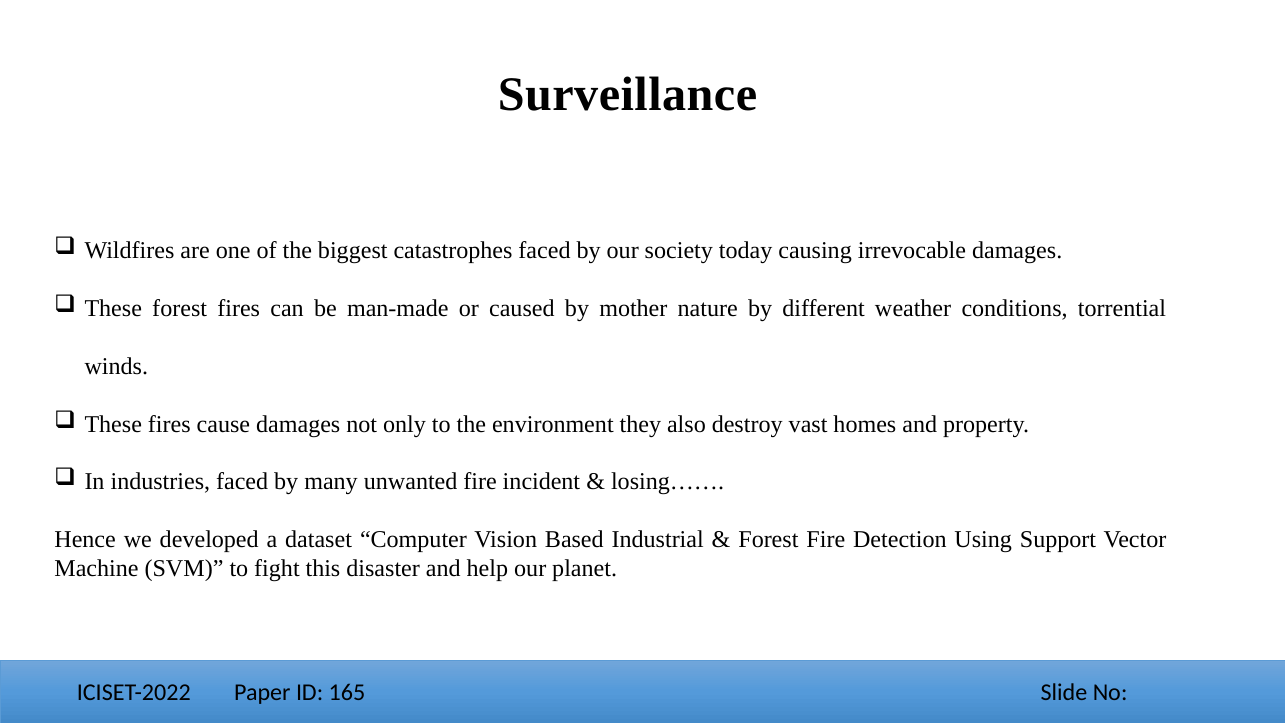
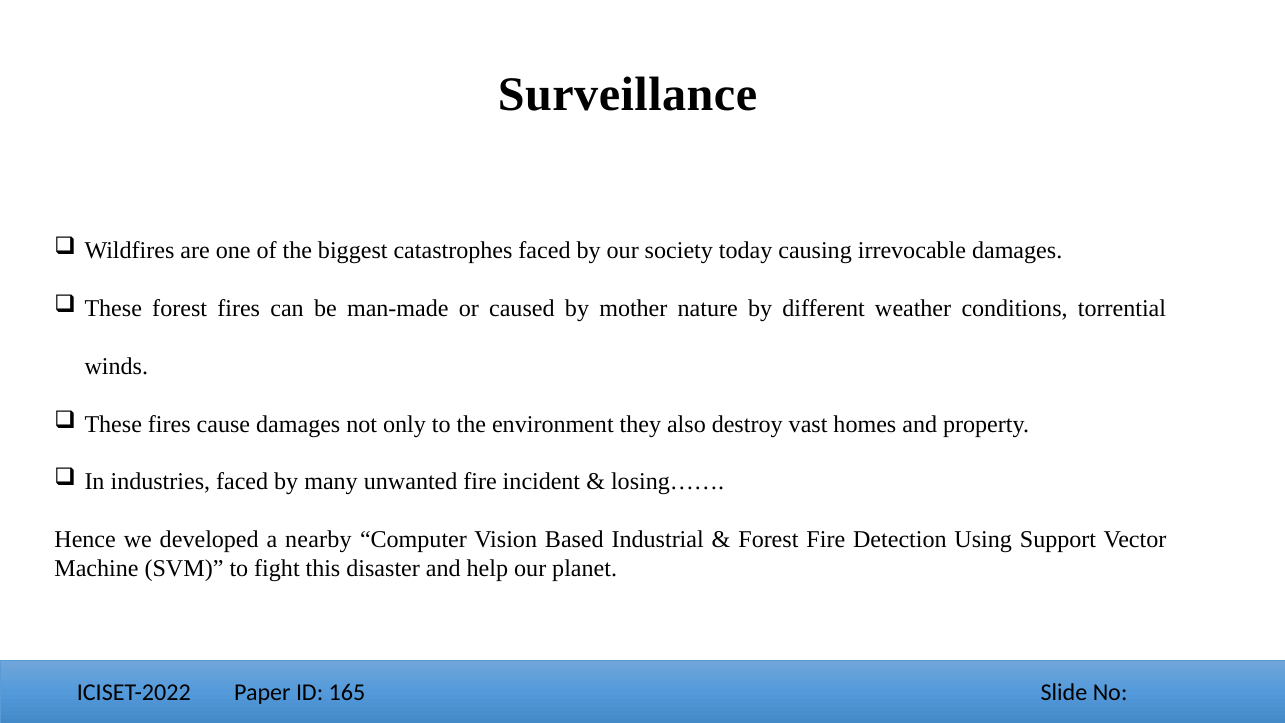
dataset: dataset -> nearby (318, 540)
